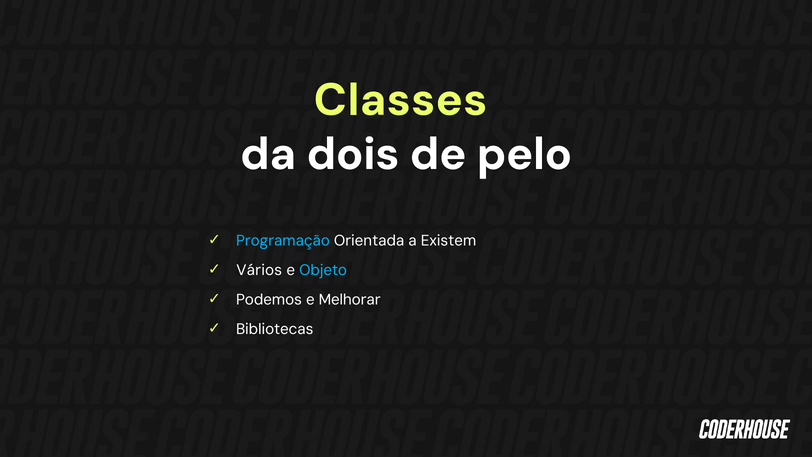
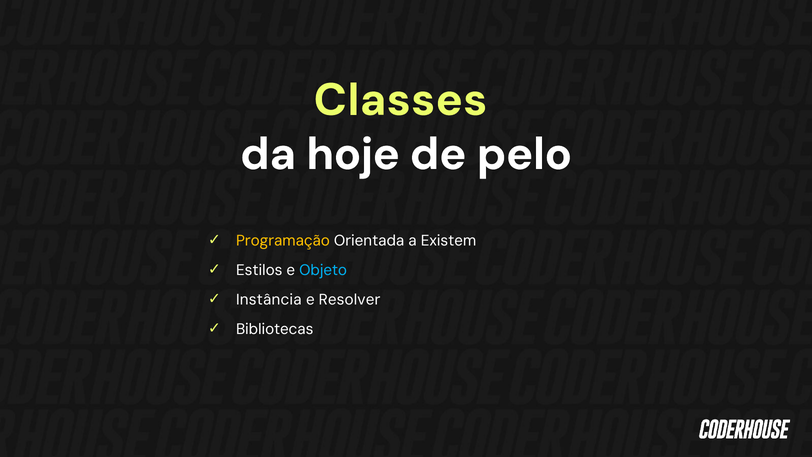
dois: dois -> hoje (353, 154)
Programação colour: light blue -> yellow (283, 241)
Vários: Vários -> Estilos (259, 270)
Podemos: Podemos -> Instância (269, 300)
Melhorar: Melhorar -> Resolver (350, 300)
